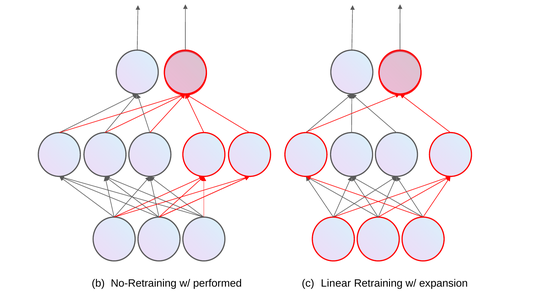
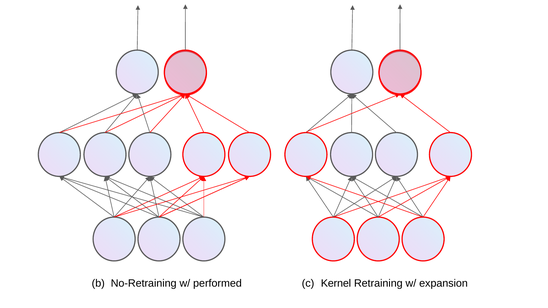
Linear: Linear -> Kernel (336, 284)
